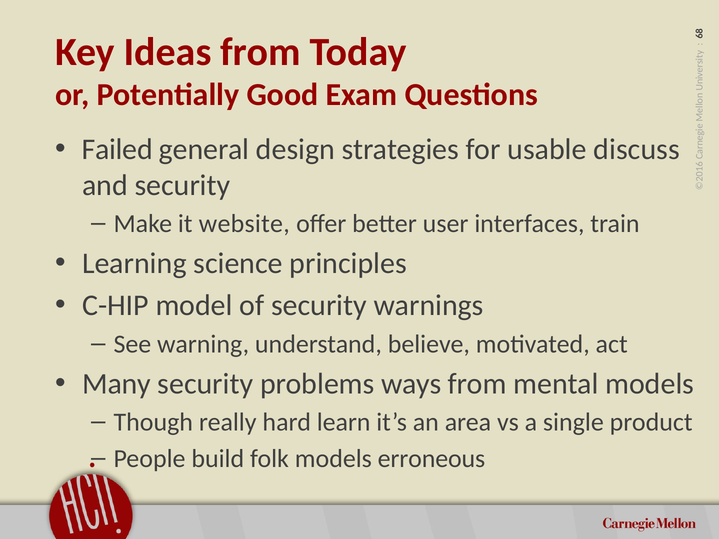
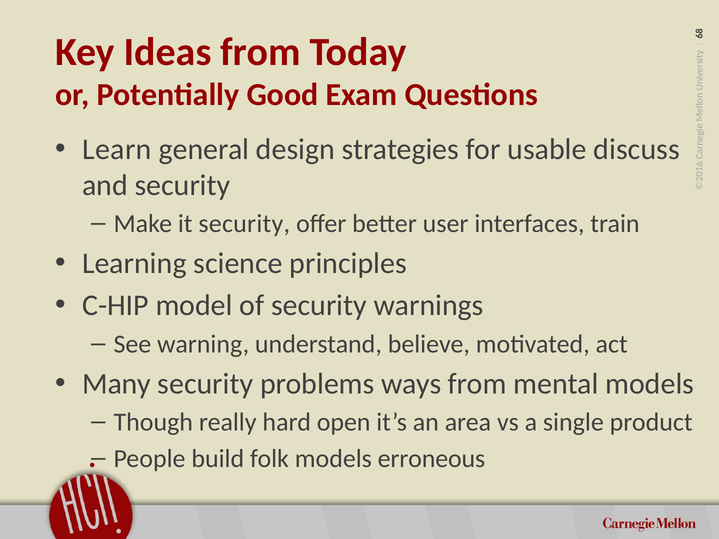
Failed: Failed -> Learn (117, 149)
it website: website -> security (244, 224)
learn: learn -> open (344, 422)
